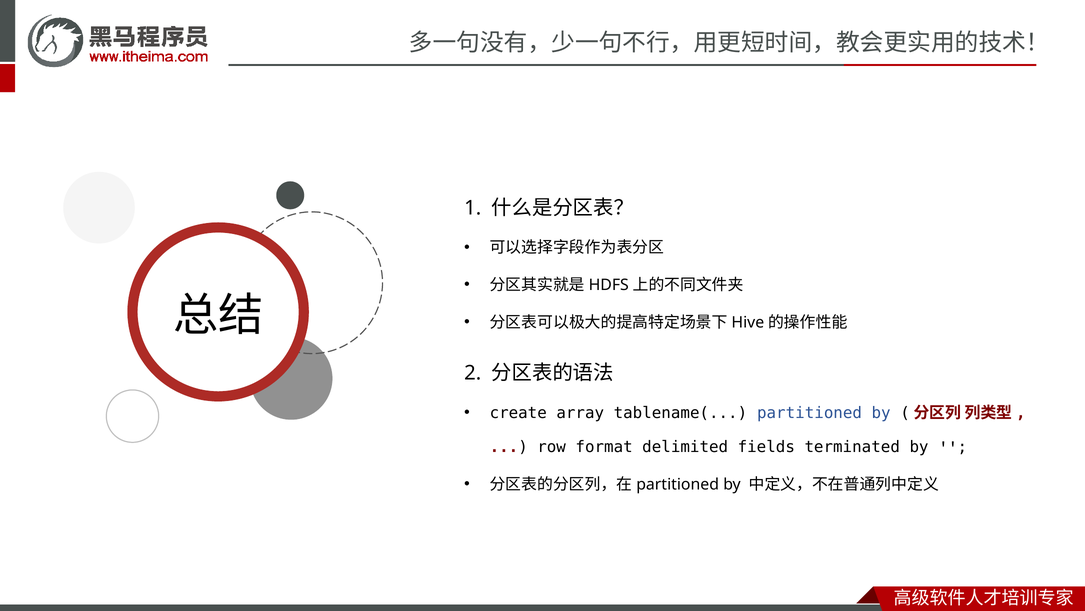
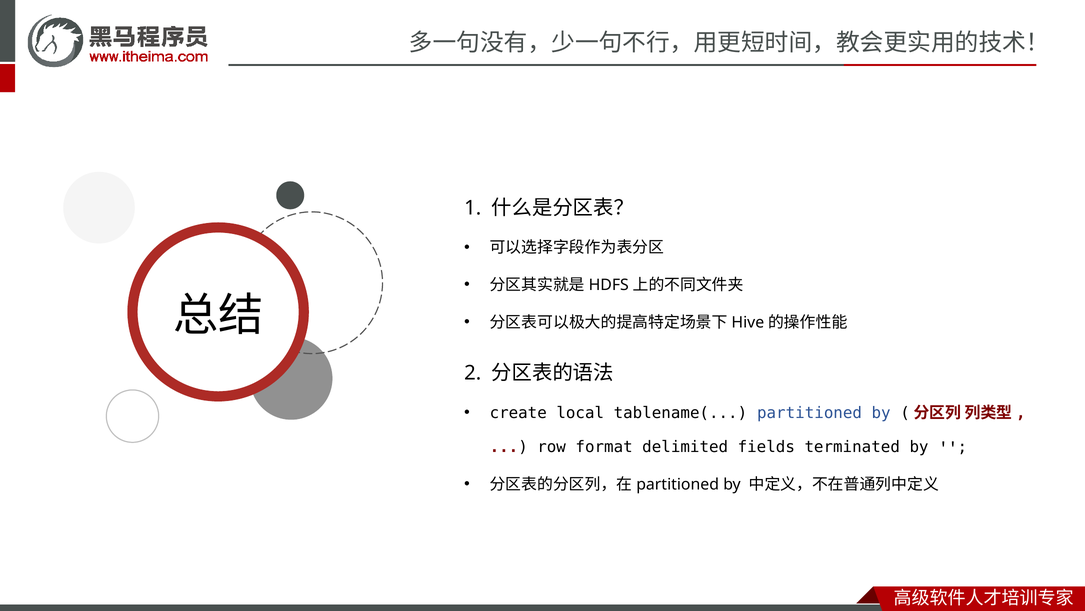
array: array -> local (580, 412)
